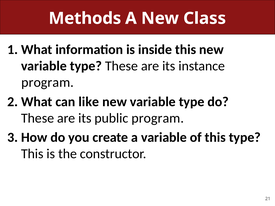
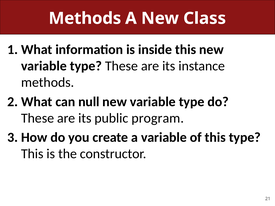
program: program -> methods (48, 83)
like: like -> null (89, 102)
